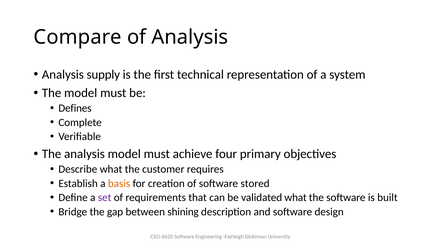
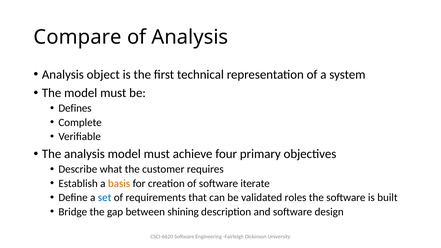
supply: supply -> object (103, 75)
stored: stored -> iterate (255, 183)
set colour: purple -> blue (105, 198)
validated what: what -> roles (296, 198)
